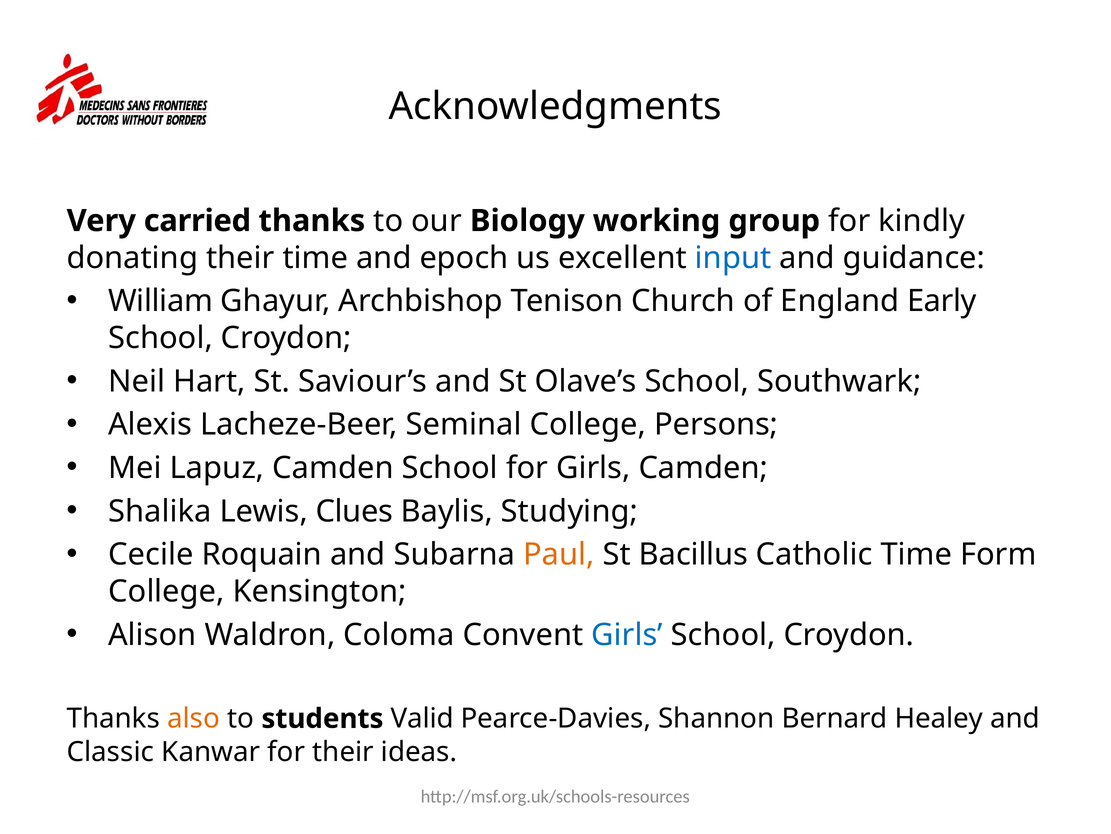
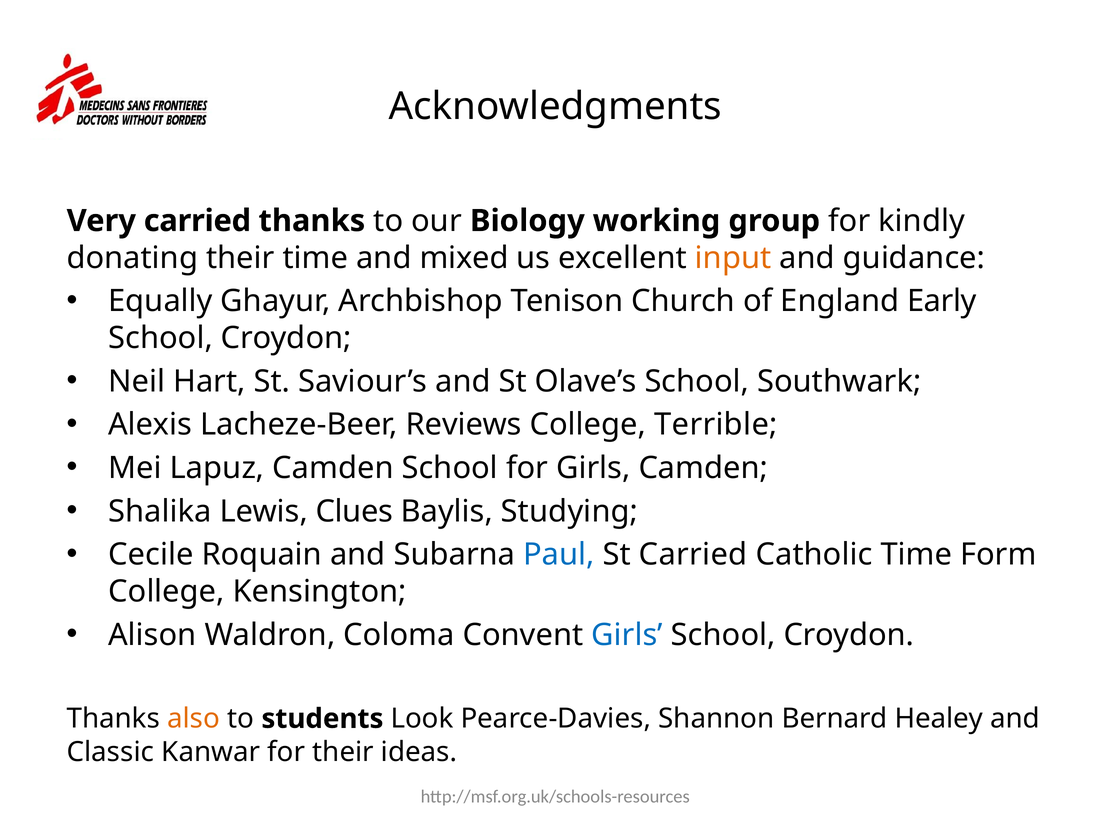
epoch: epoch -> mixed (464, 258)
input colour: blue -> orange (733, 258)
William: William -> Equally (160, 301)
Seminal: Seminal -> Reviews (464, 424)
Persons: Persons -> Terrible (716, 424)
Paul colour: orange -> blue (559, 554)
St Bacillus: Bacillus -> Carried (693, 554)
Valid: Valid -> Look (422, 718)
